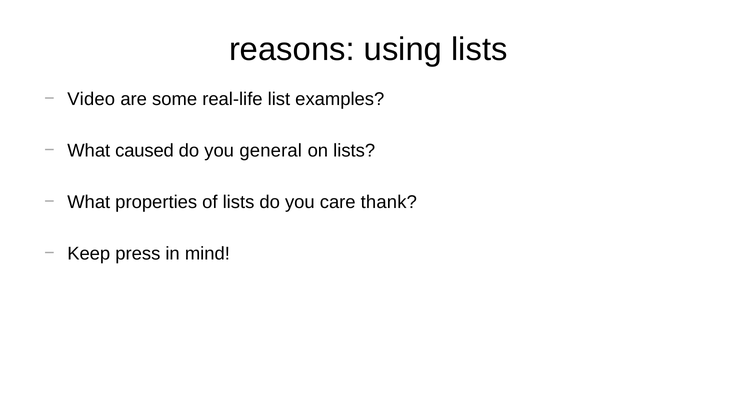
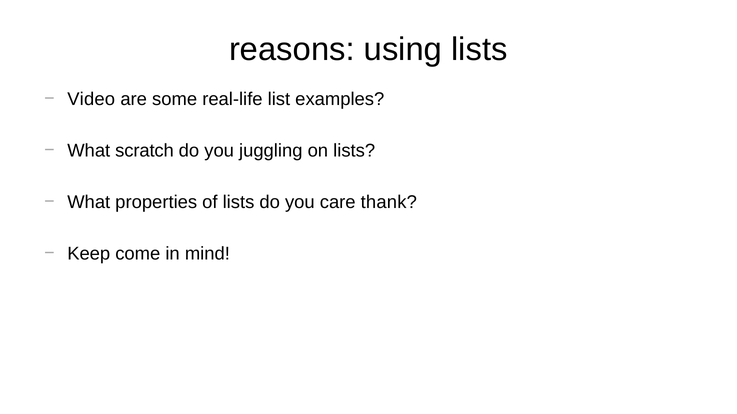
caused: caused -> scratch (145, 151)
general: general -> juggling (271, 151)
press: press -> come (138, 254)
